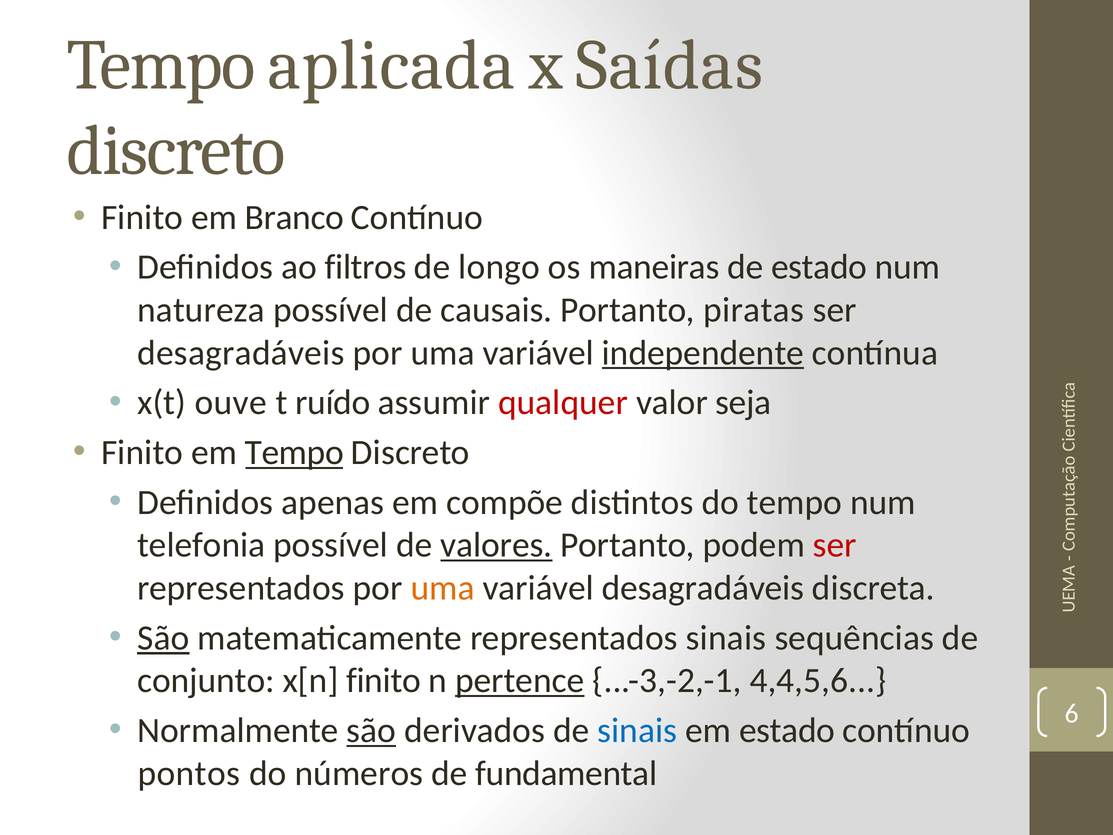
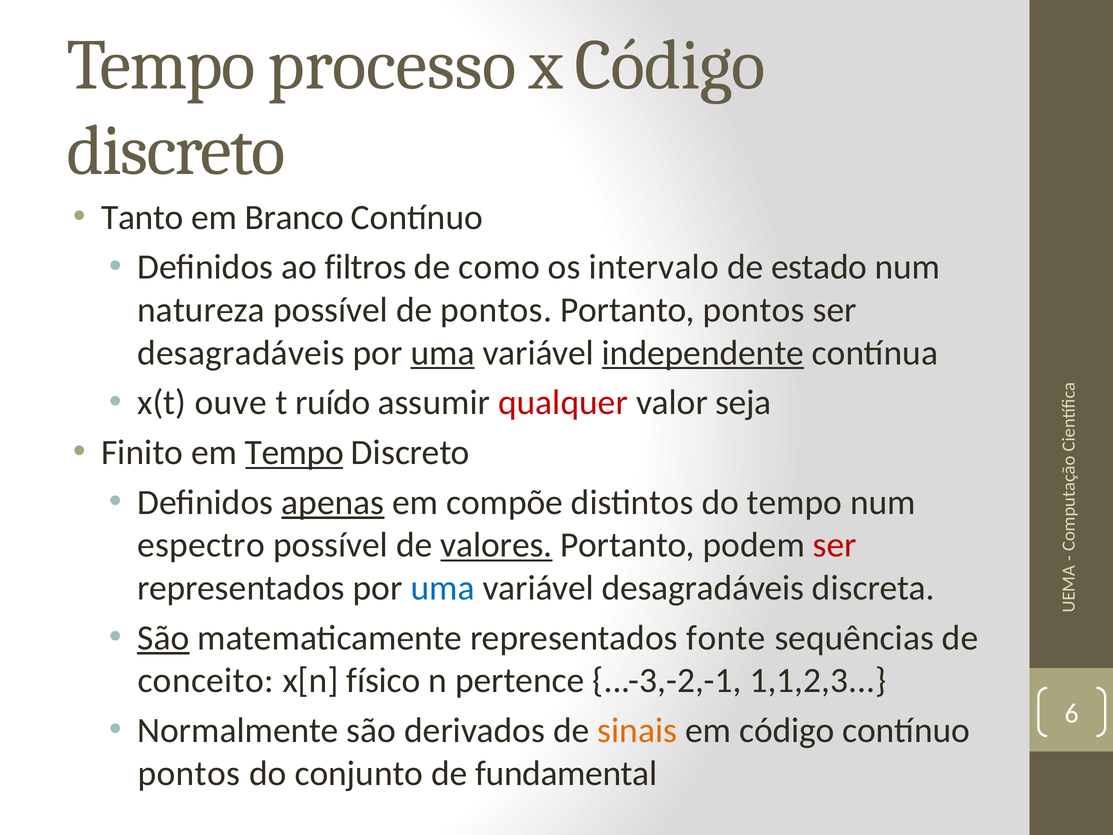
aplicada: aplicada -> processo (392, 65)
x Saídas: Saídas -> Código (670, 65)
Finito: Finito -> Tanto (142, 217)
longo: longo -> como (499, 267)
maneiras: maneiras -> intervalo (654, 267)
de causais: causais -> pontos (496, 310)
Portanto piratas: piratas -> pontos (754, 310)
uma underline: none -> present (443, 353)
apenas underline: none -> present (333, 502)
telefonia: telefonia -> espectro (201, 545)
uma colour: orange -> blue (443, 588)
representados sinais: sinais -> fonte (726, 638)
conjunto: conjunto -> conceito (206, 680)
x[n finito: finito -> físico (383, 680)
pertence underline: present -> none (520, 680)
4,4,5,6: 4,4,5,6 -> 1,1,2,3 (818, 680)
são underline: present -> none (371, 730)
sinais colour: blue -> orange (637, 730)
em estado: estado -> código (787, 730)
números: números -> conjunto (359, 773)
